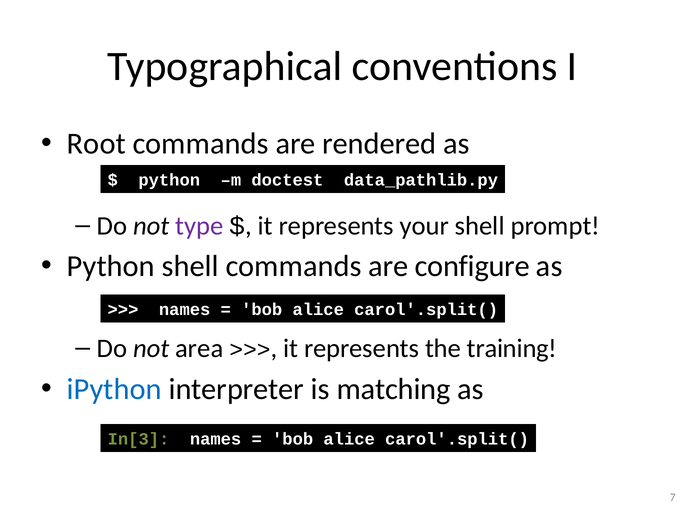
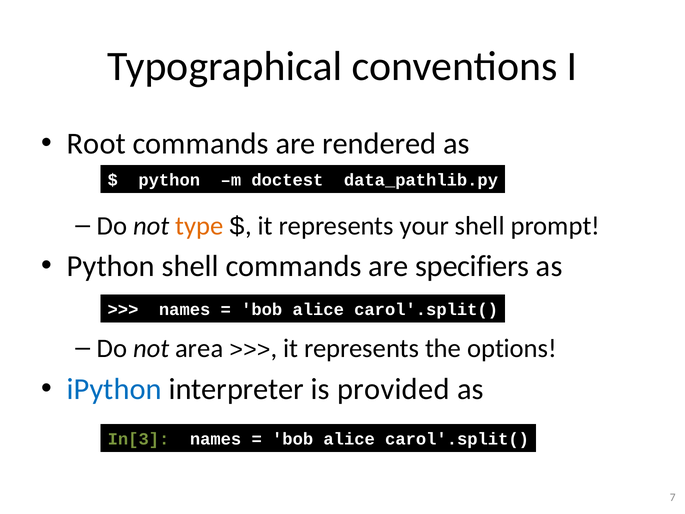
type colour: purple -> orange (199, 226)
configure: configure -> specifiers (472, 266)
training: training -> options (512, 348)
matching: matching -> provided (393, 389)
